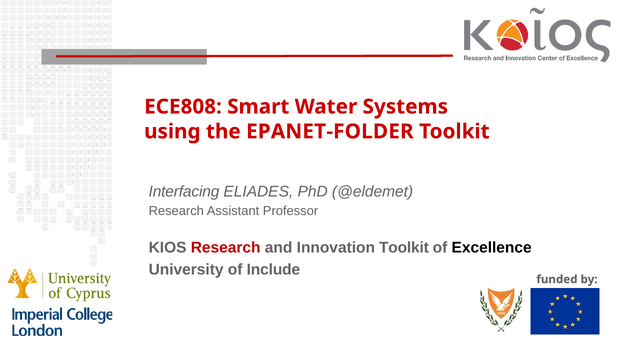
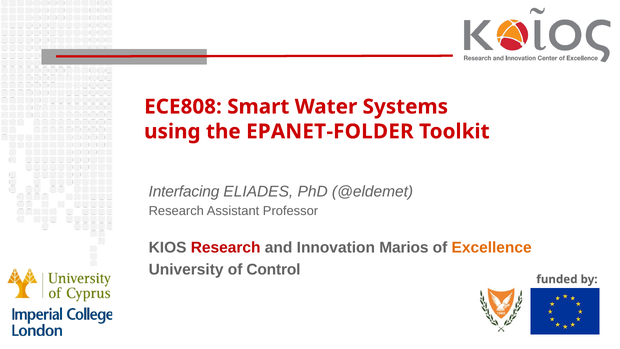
Innovation Toolkit: Toolkit -> Marios (404, 248)
Excellence colour: black -> orange (492, 248)
Include: Include -> Control (273, 269)
